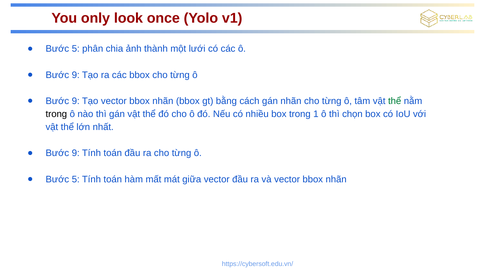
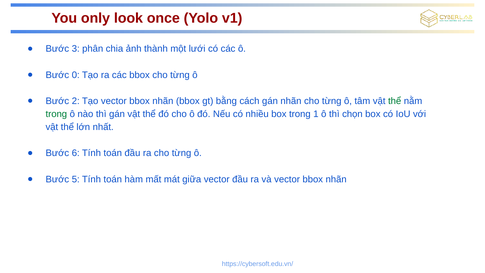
5: 5 -> 3 (76, 49)
9: 9 -> 0 (76, 75)
9: 9 -> 2 (76, 101)
trong colour: black -> green (56, 114)
9: 9 -> 6 (76, 153)
